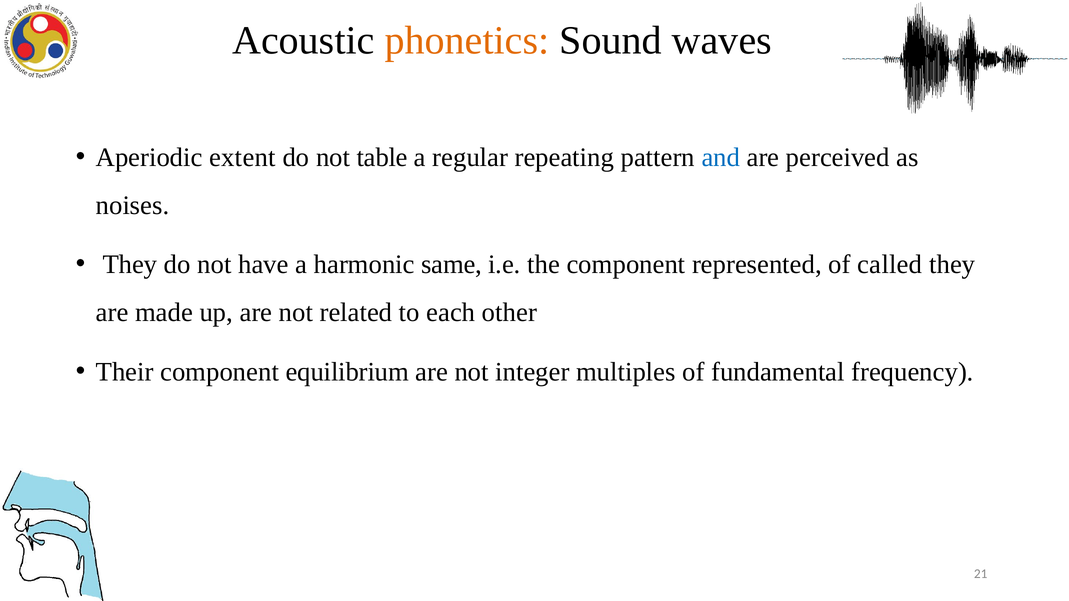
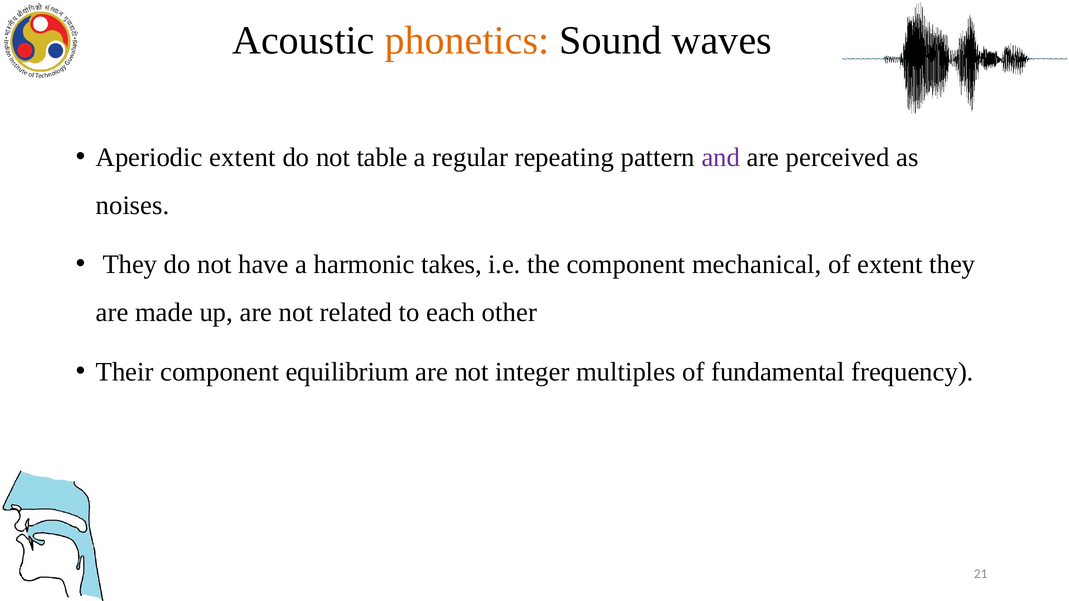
and colour: blue -> purple (721, 157)
same: same -> takes (452, 265)
represented: represented -> mechanical (757, 265)
of called: called -> extent (890, 265)
